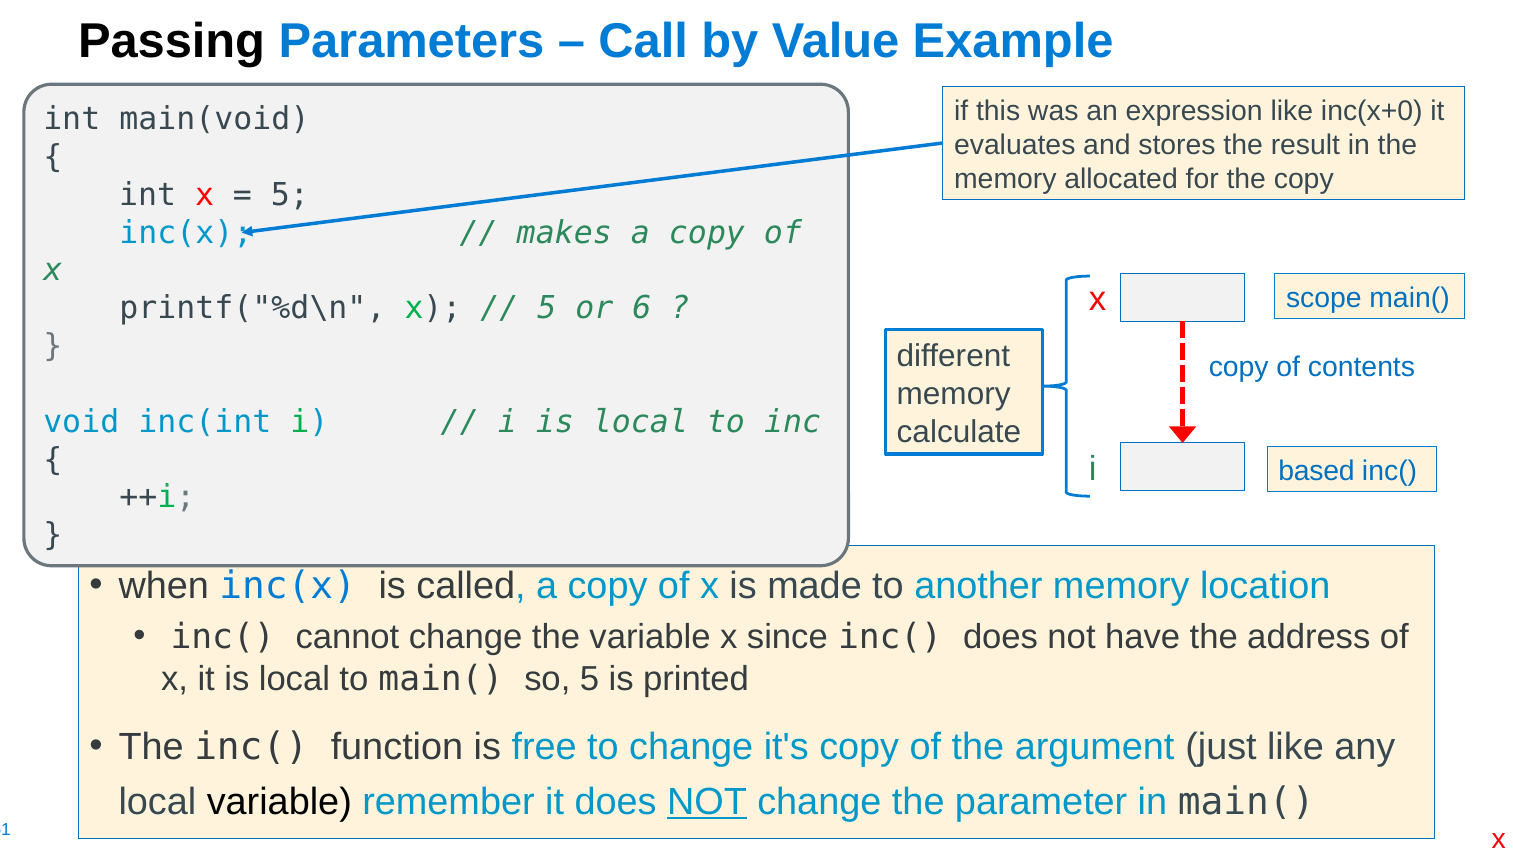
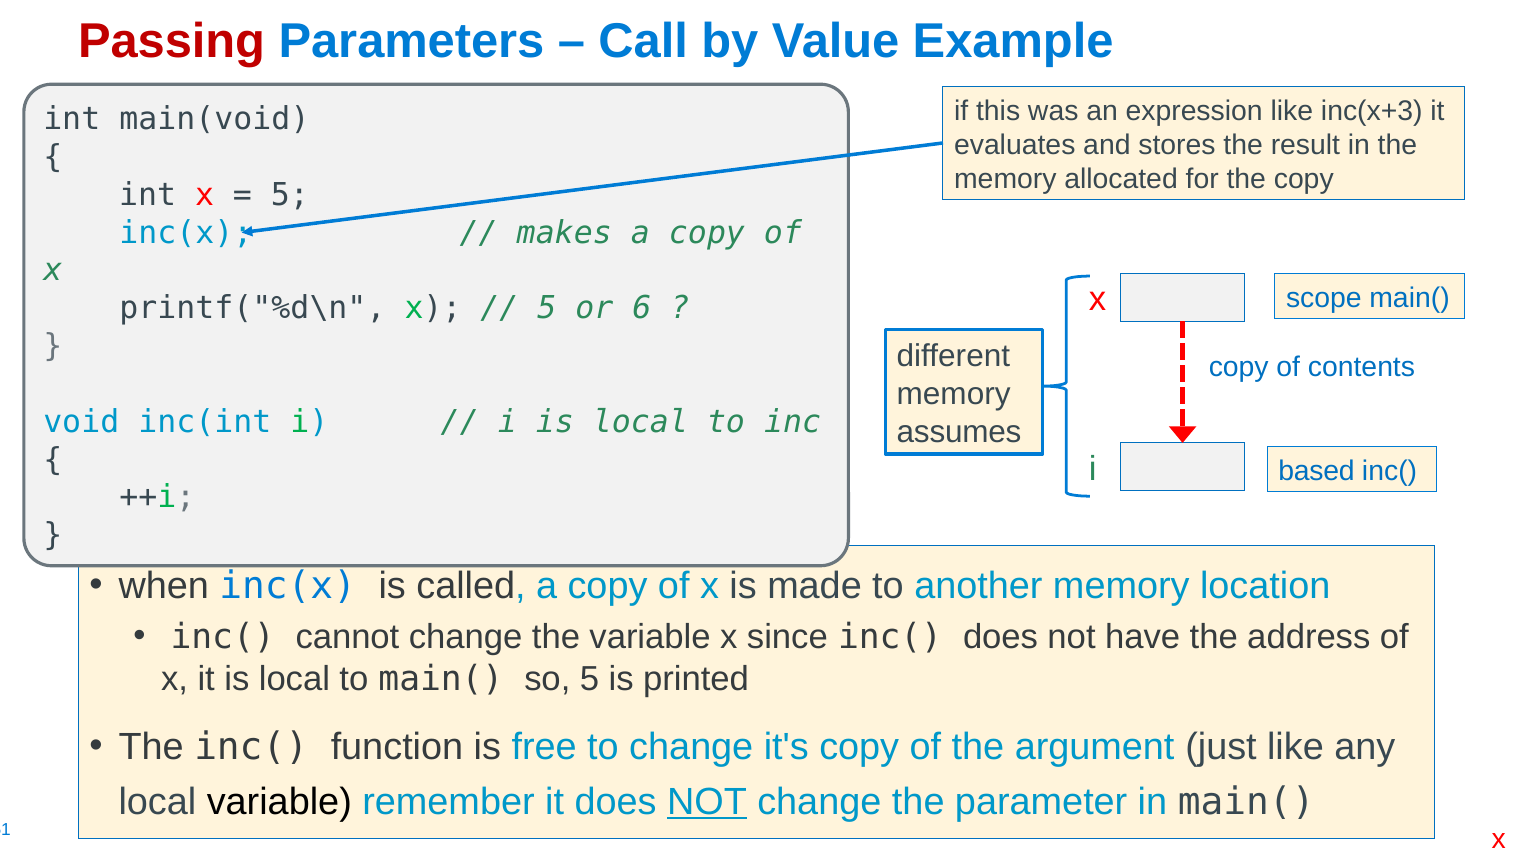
Passing colour: black -> red (172, 41)
inc(x+0: inc(x+0 -> inc(x+3 (1372, 111)
calculate: calculate -> assumes (959, 432)
